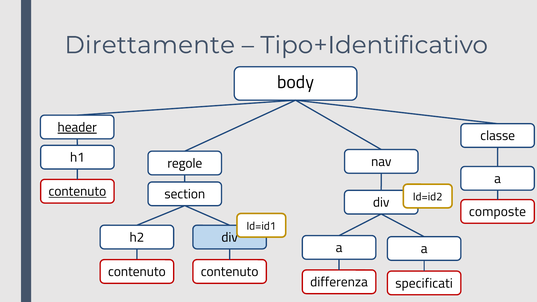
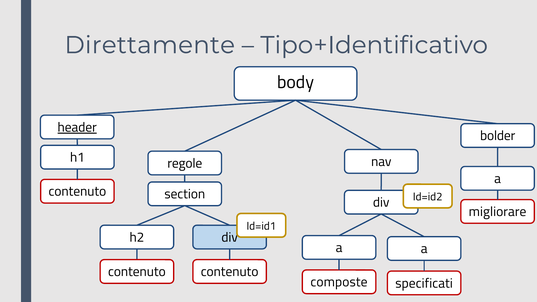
classe: classe -> bolder (498, 136)
contenuto underline: present -> none (77, 192)
composte: composte -> migliorare (498, 212)
differenza: differenza -> composte (339, 282)
